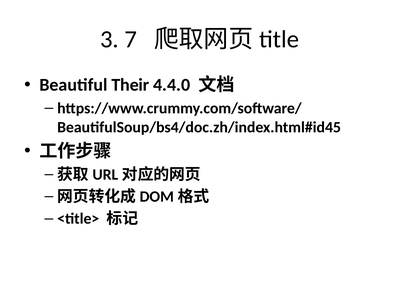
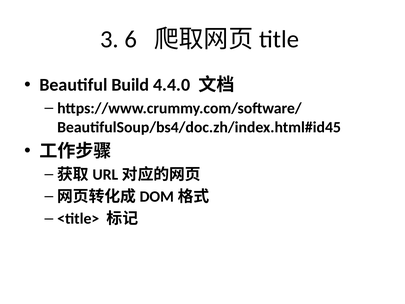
7: 7 -> 6 (131, 39)
Their: Their -> Build (130, 85)
